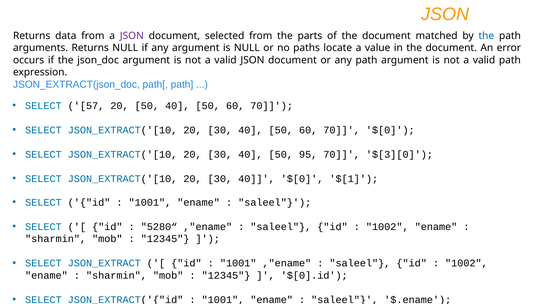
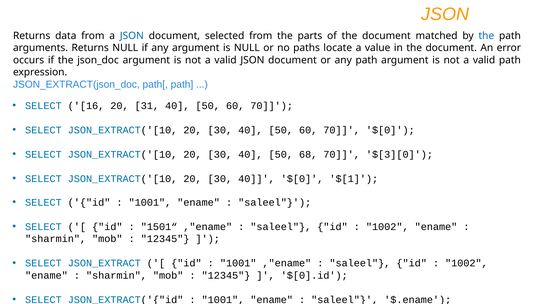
JSON colour: purple -> blue (132, 36)
57: 57 -> 16 (86, 106)
20 50: 50 -> 31 (147, 106)
95: 95 -> 68 (308, 155)
5280“: 5280“ -> 1501“ (159, 227)
